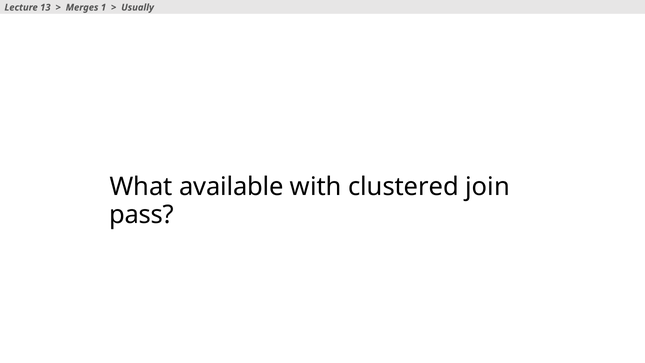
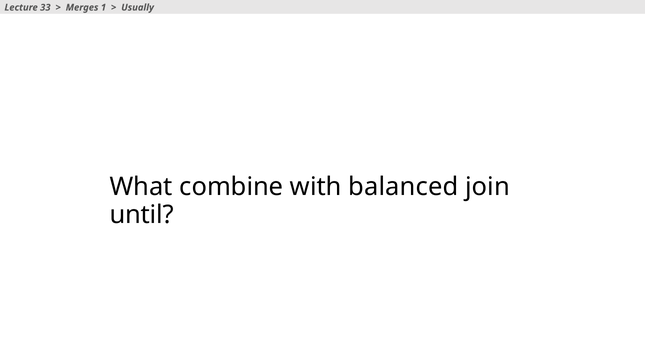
13: 13 -> 33 (45, 7)
available: available -> combine (231, 187)
clustered: clustered -> balanced (403, 187)
pass: pass -> until (142, 215)
